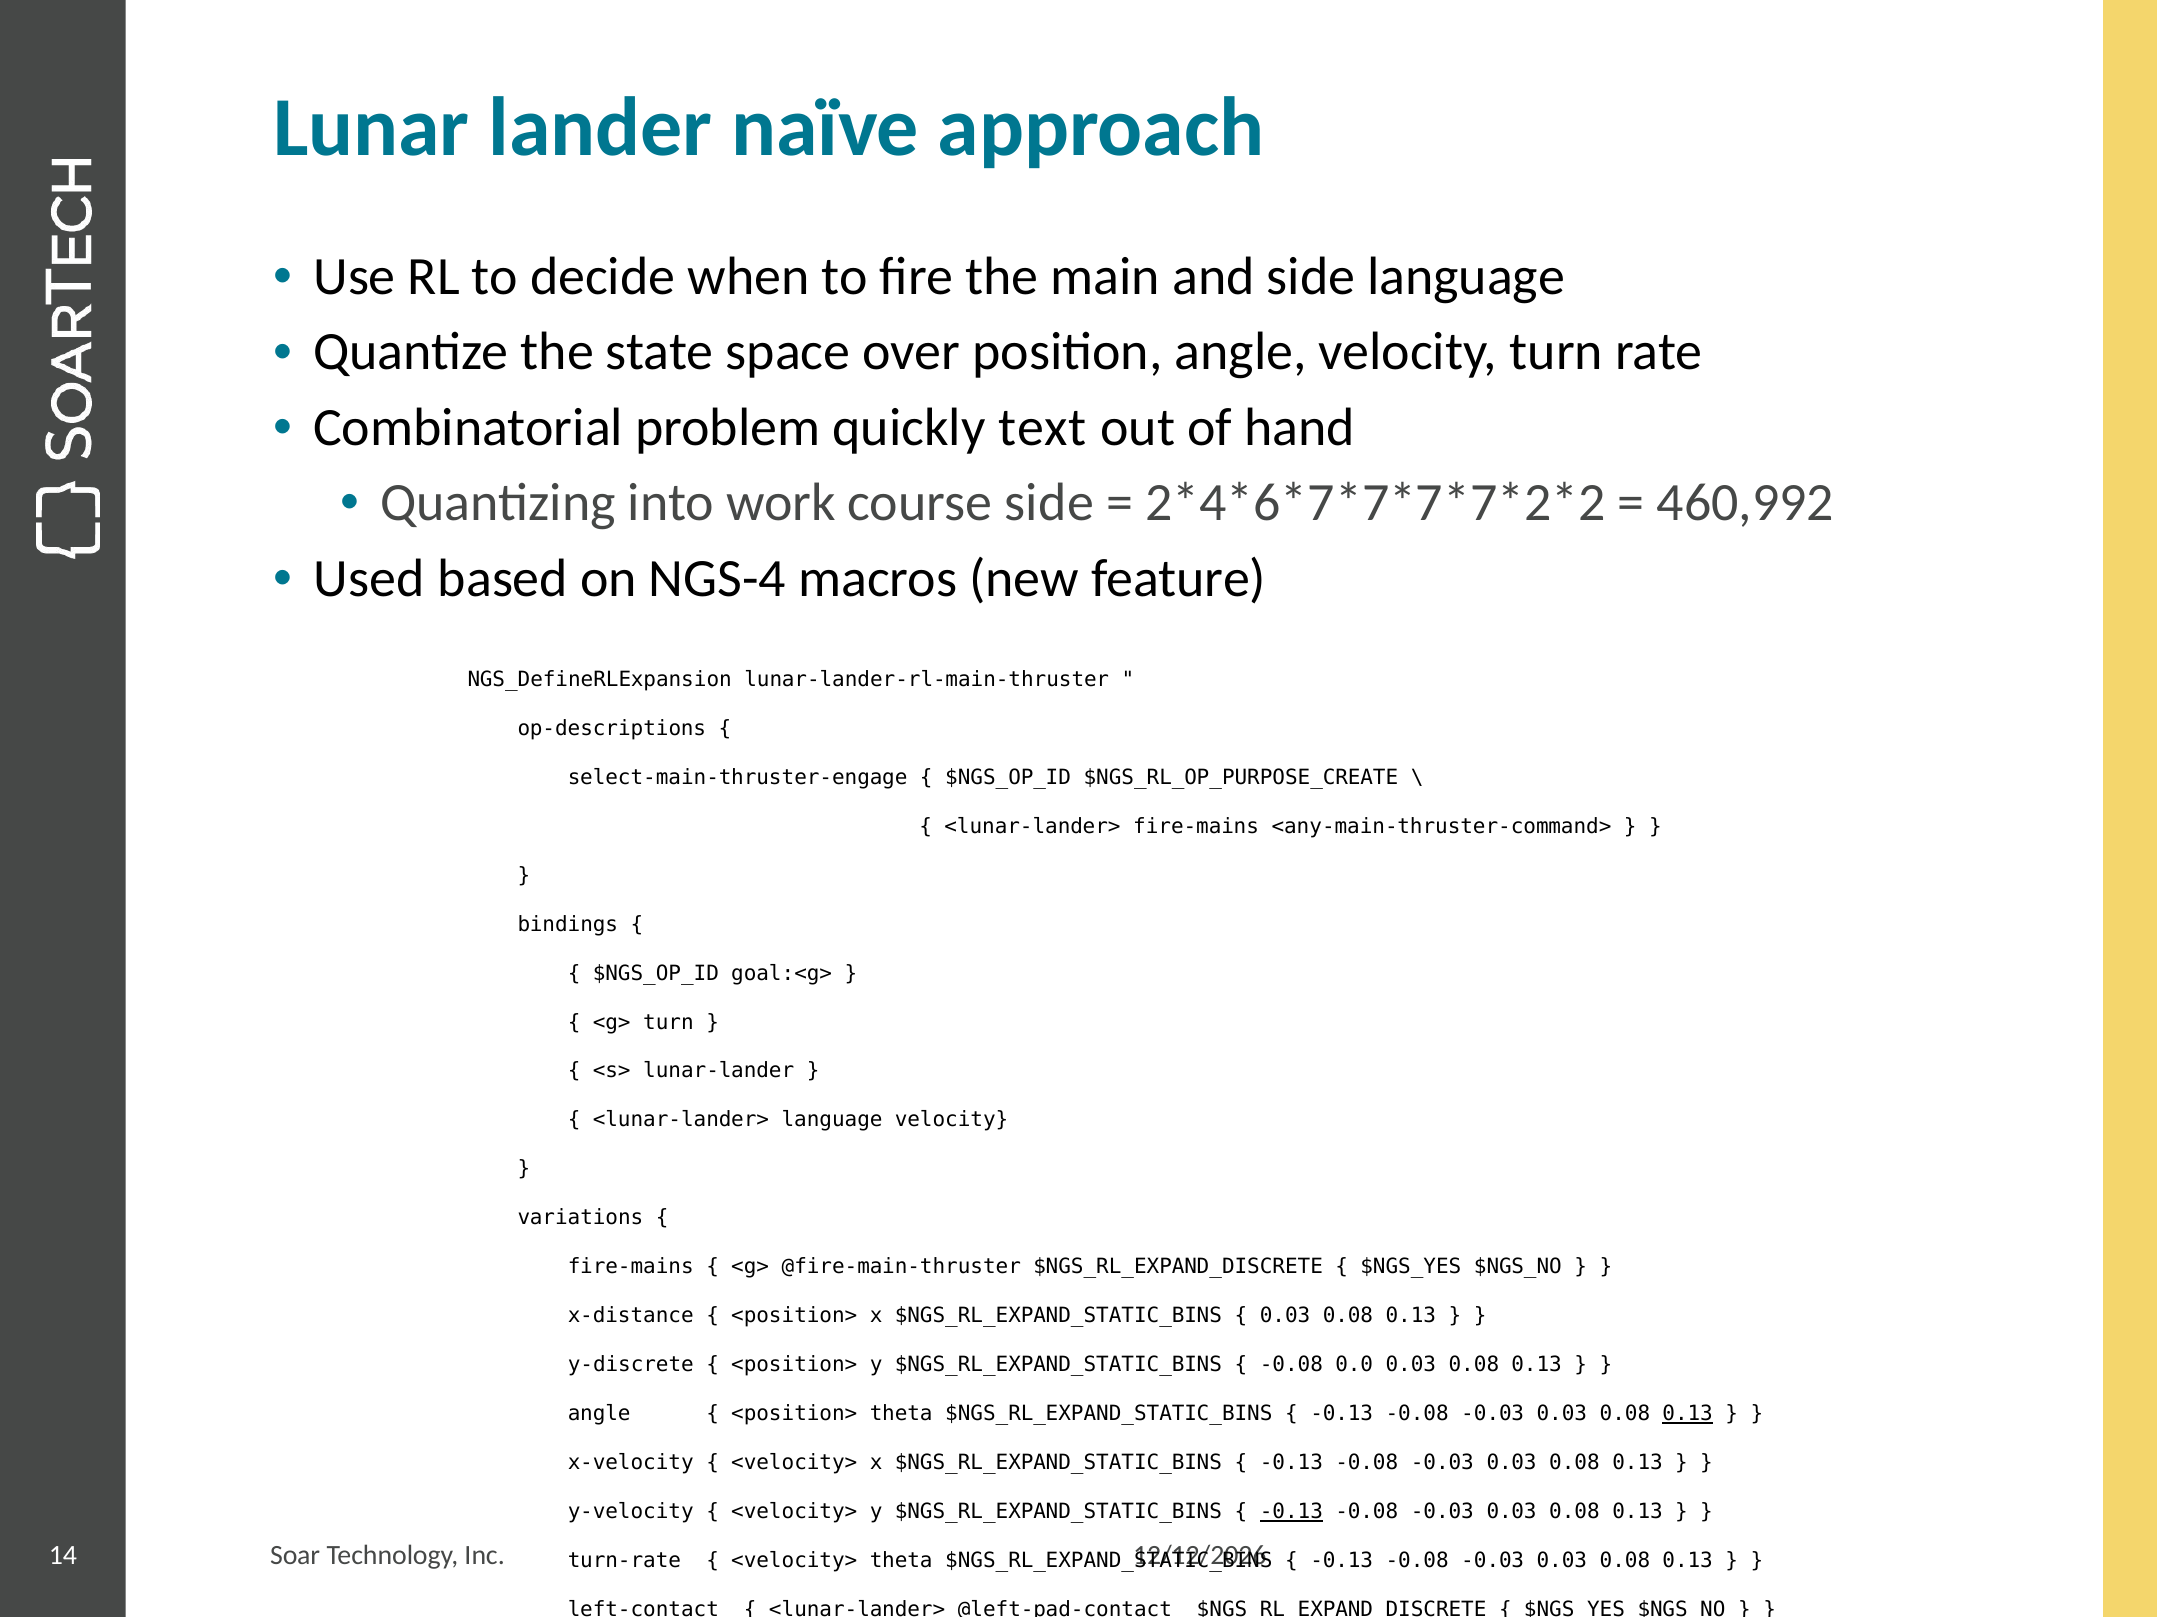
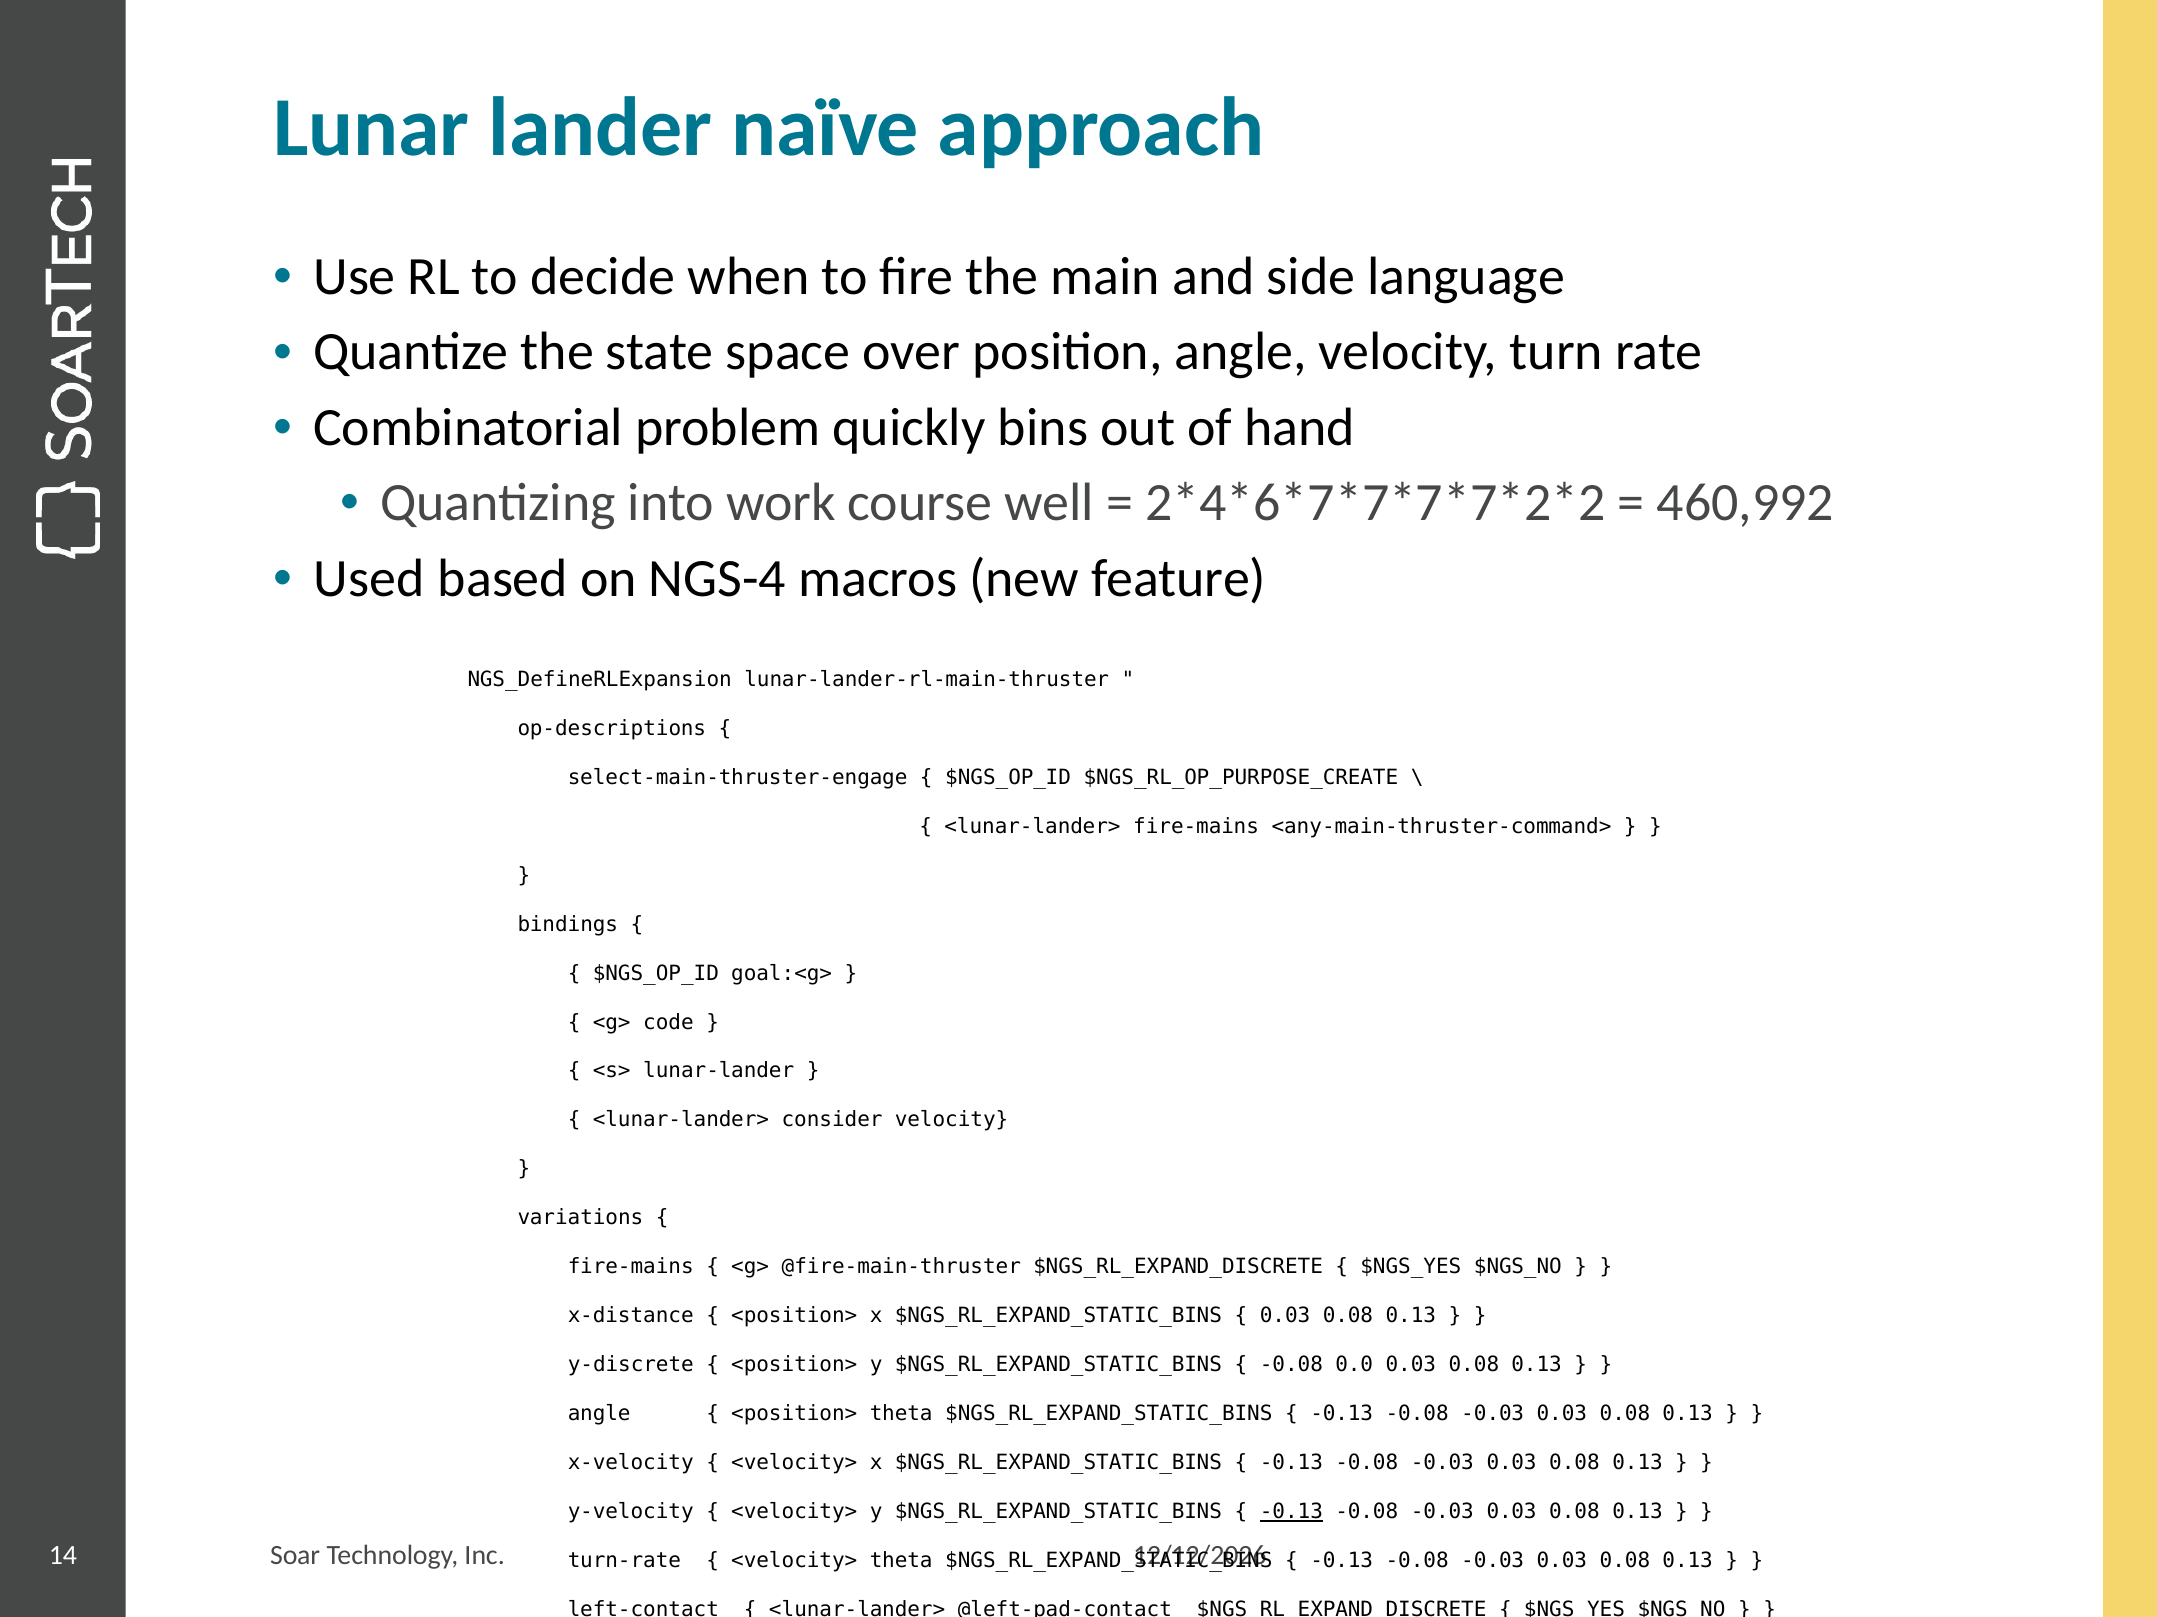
text: text -> bins (1043, 428)
course side: side -> well (1049, 503)
<g> turn: turn -> code (668, 1023)
<lunar-lander> language: language -> consider (832, 1121)
0.13 underline: present -> none (1688, 1415)
